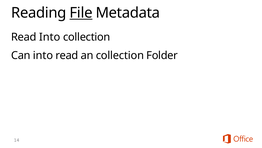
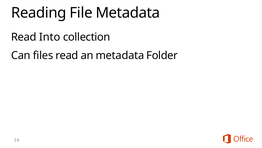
File underline: present -> none (81, 13)
Can into: into -> files (43, 55)
an collection: collection -> metadata (120, 55)
